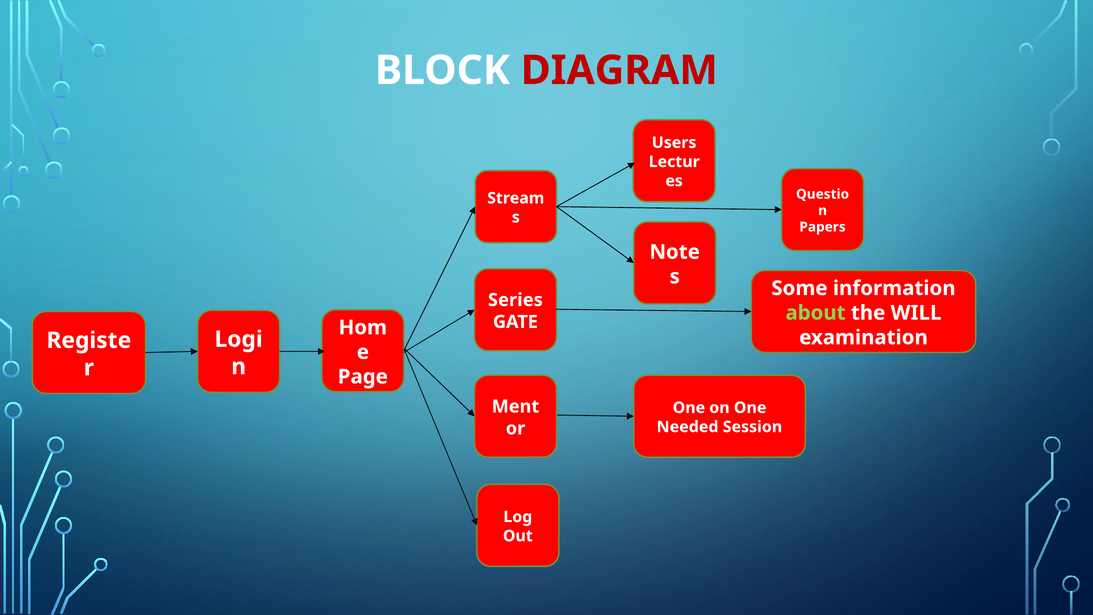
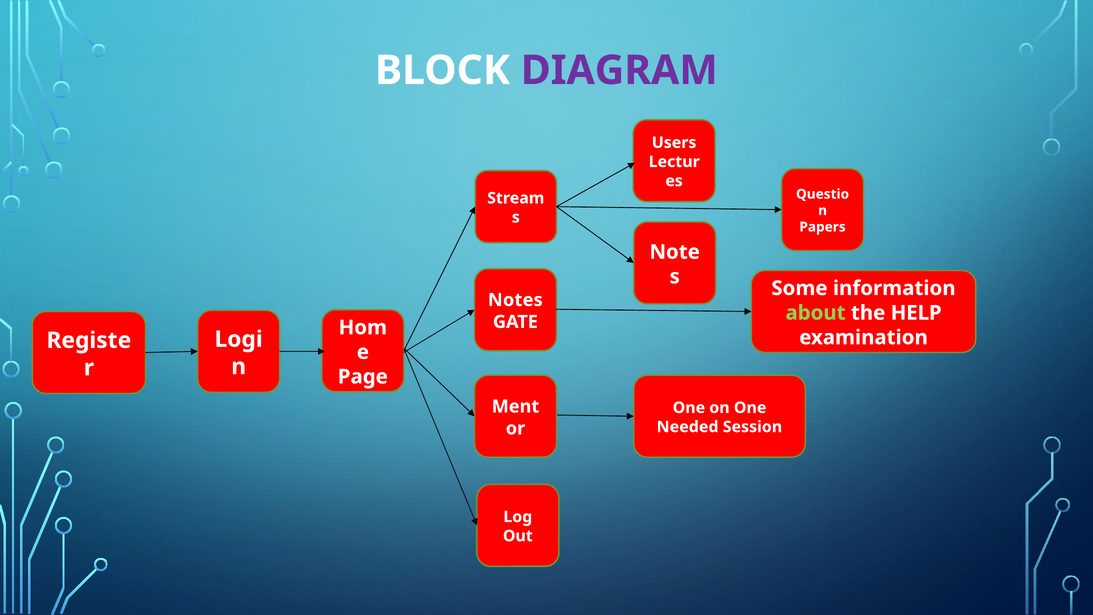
DIAGRAM colour: red -> purple (619, 70)
Series: Series -> Notes (515, 300)
WILL: WILL -> HELP (916, 313)
